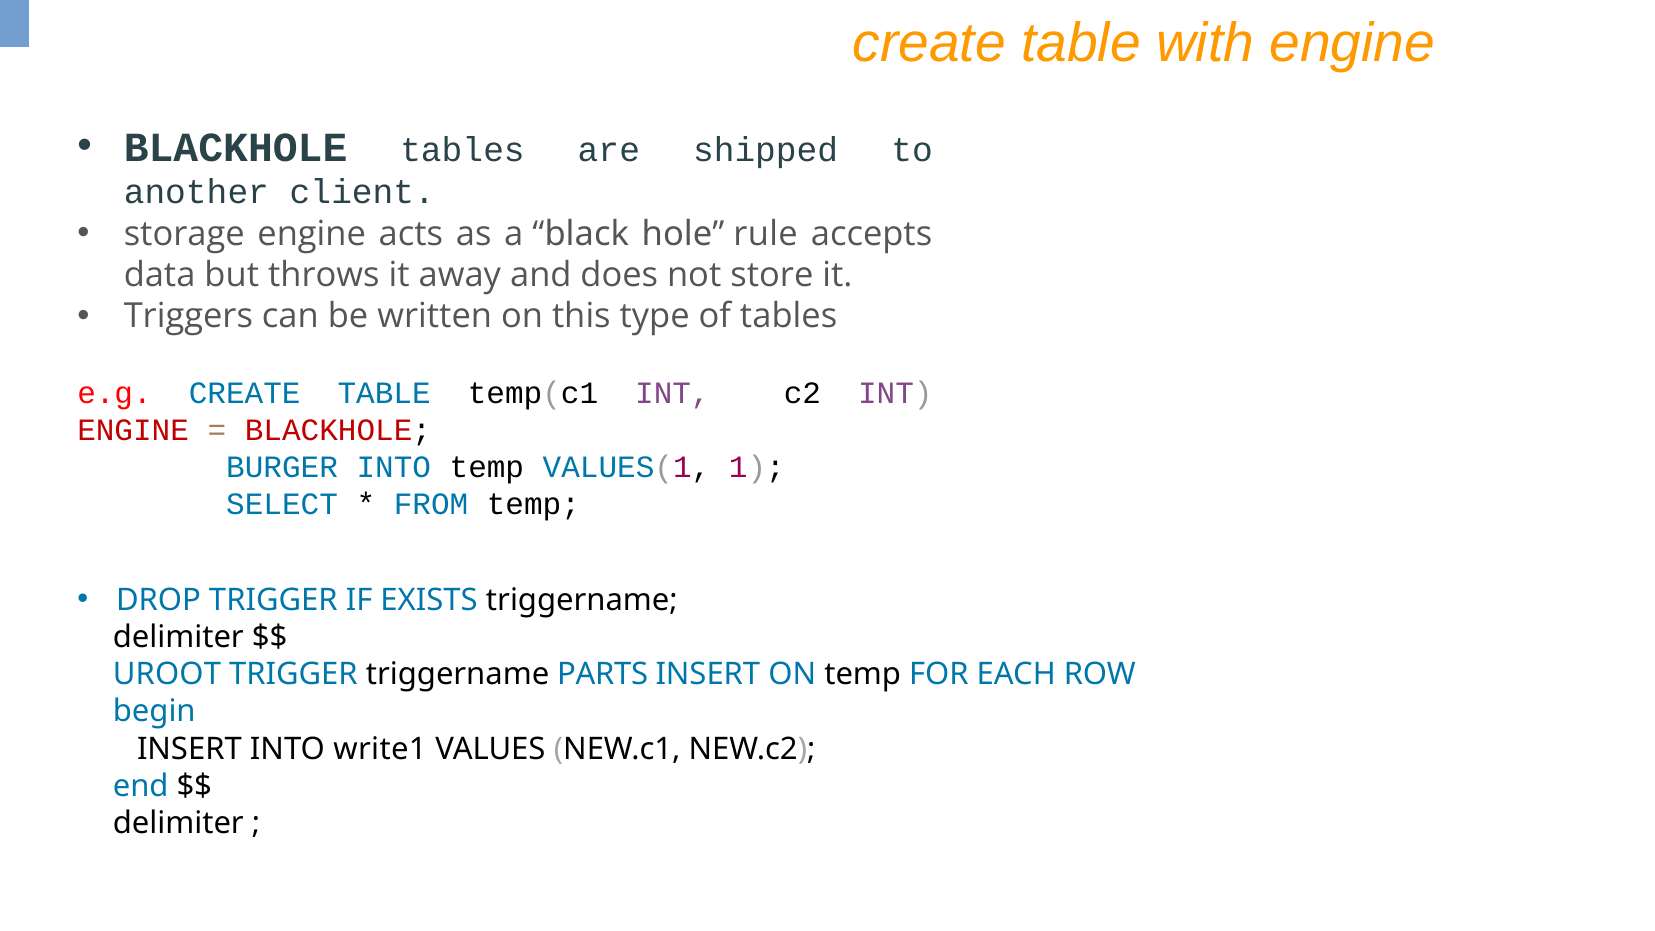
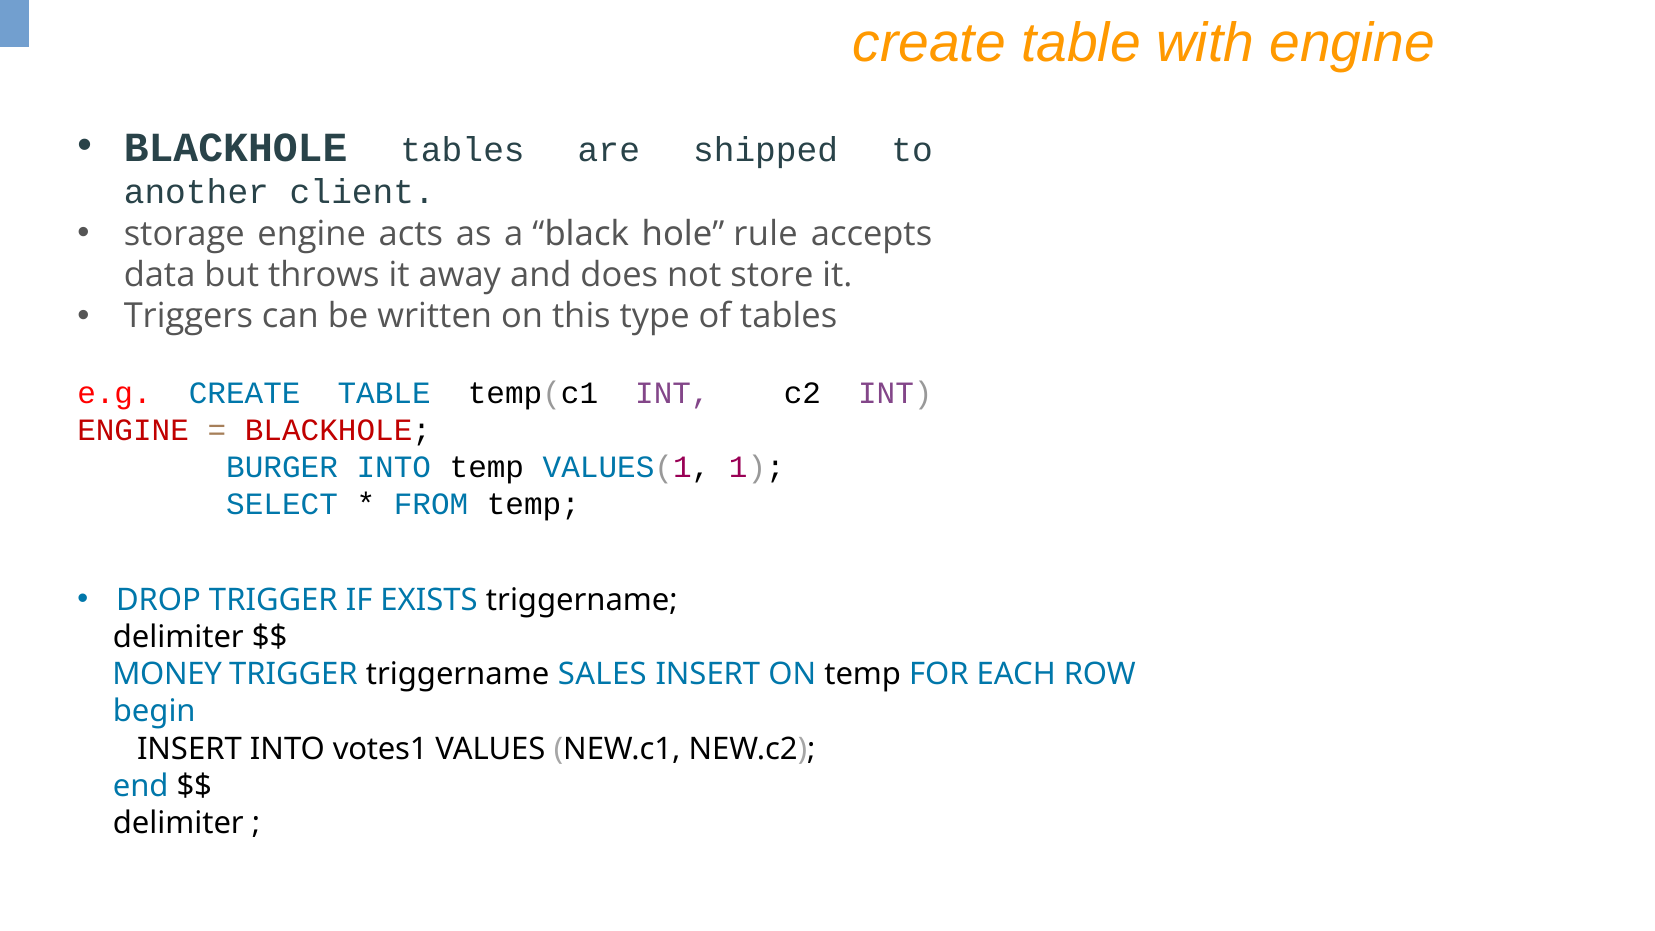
UROOT: UROOT -> MONEY (167, 674)
PARTS: PARTS -> SALES (602, 674)
write1: write1 -> votes1 (380, 749)
